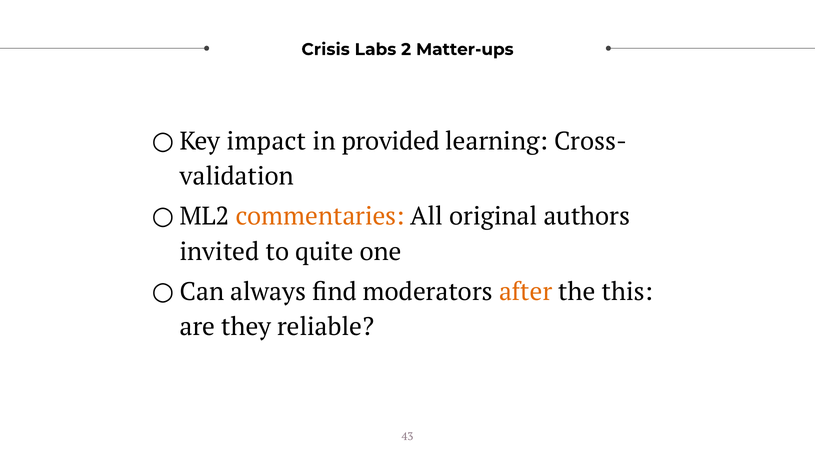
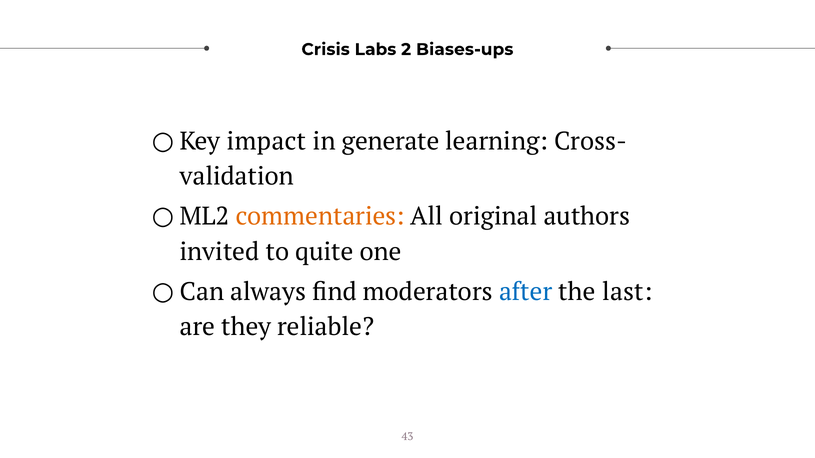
Matter-ups: Matter-ups -> Biases-ups (465, 49)
provided: provided -> generate (391, 141)
after colour: orange -> blue (526, 292)
this: this -> last (627, 292)
